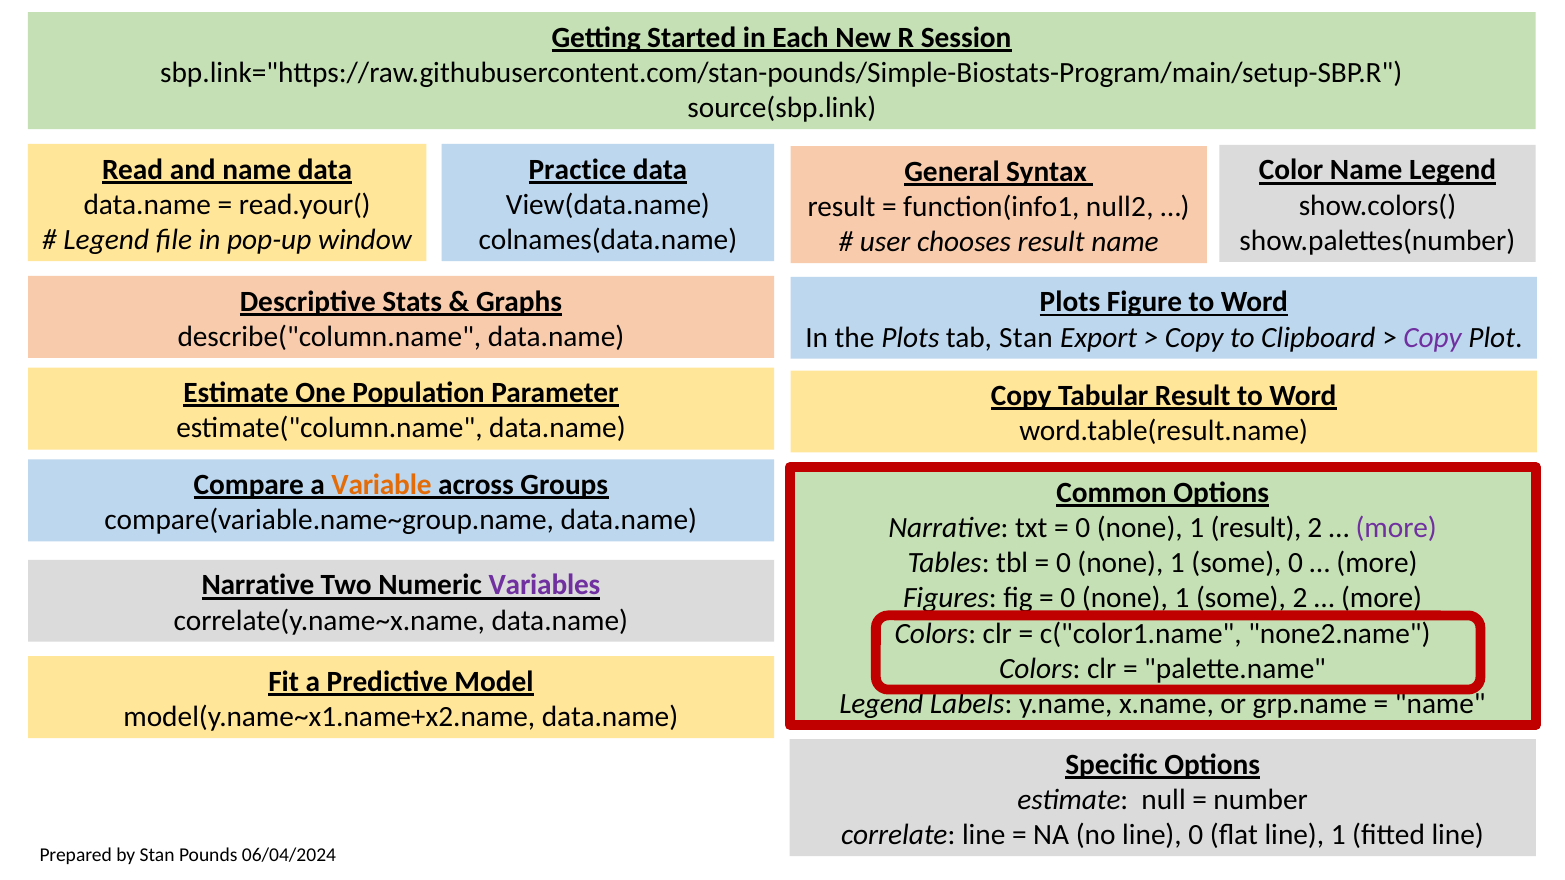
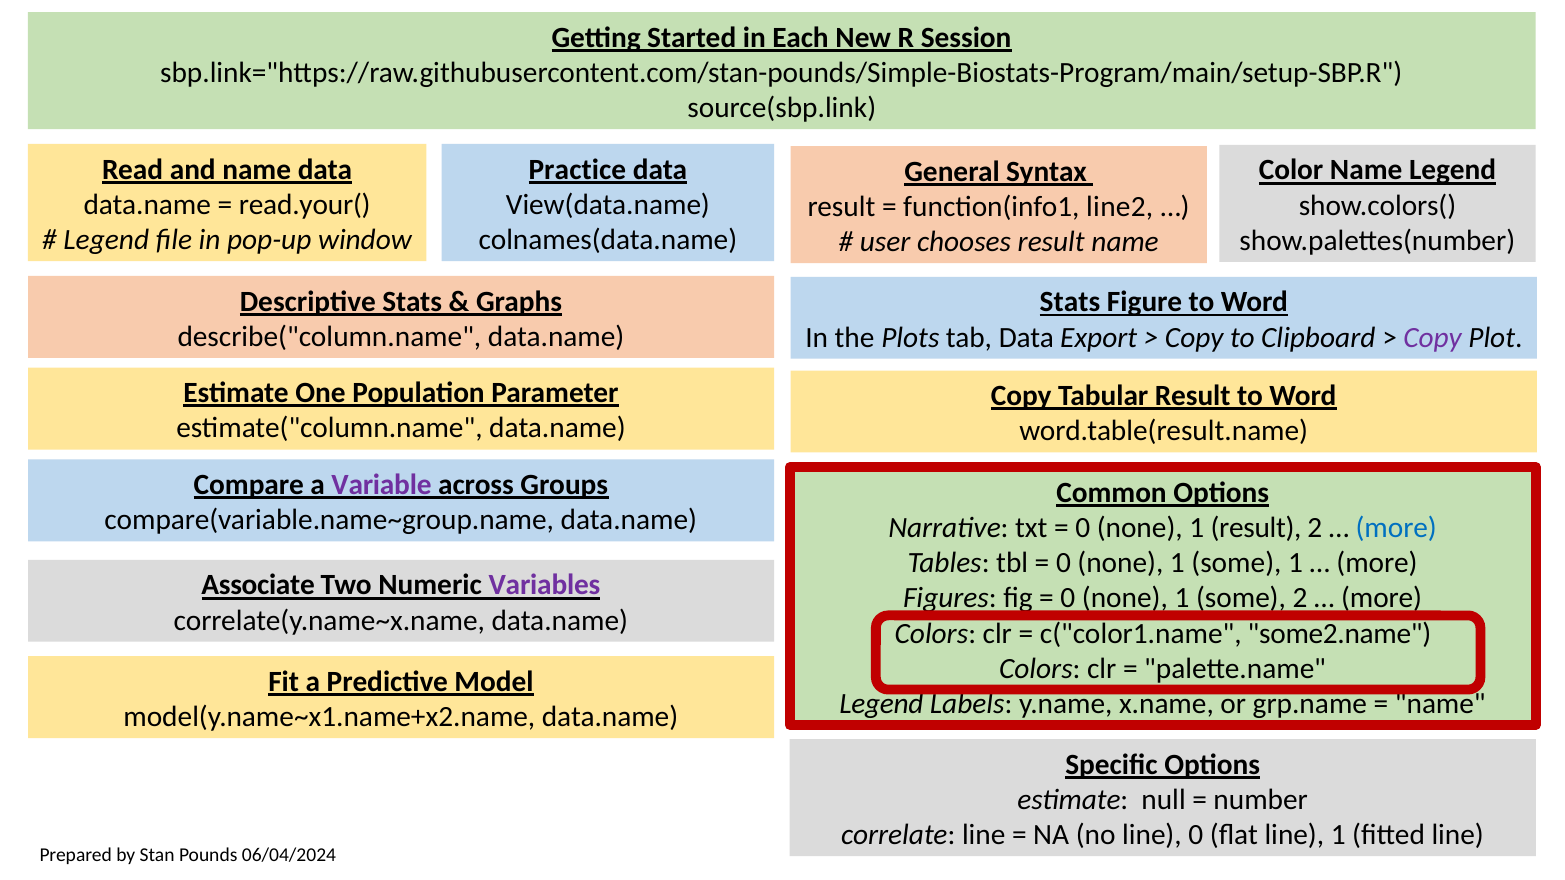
null2: null2 -> line2 (1120, 207)
Plots: Plots -> Stats (1070, 302)
tab Stan: Stan -> Data (1026, 338)
Variable colour: orange -> purple (381, 485)
more colour: purple -> blue (1396, 528)
some 0: 0 -> 1 (1296, 563)
Narrative: Narrative -> Associate (258, 585)
none2.name: none2.name -> some2.name (1339, 634)
